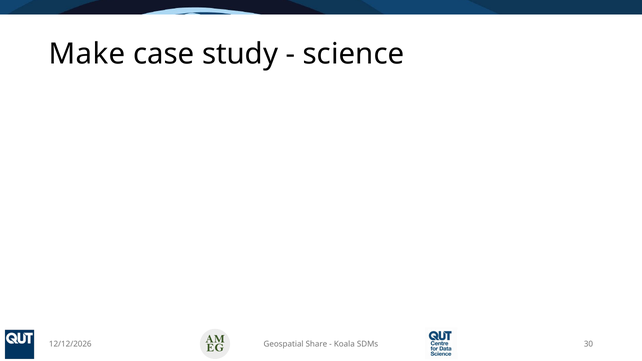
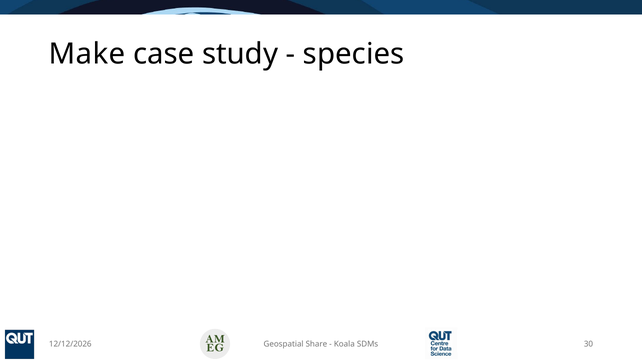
science: science -> species (354, 54)
